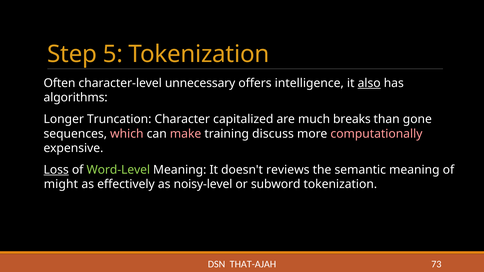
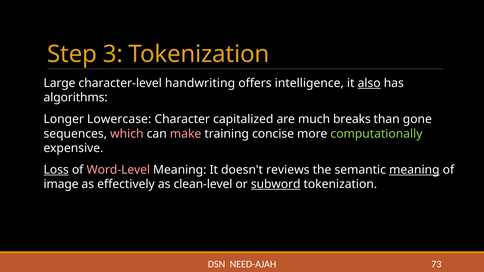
5: 5 -> 3 (113, 54)
Often: Often -> Large (59, 83)
unnecessary: unnecessary -> handwriting (200, 83)
Truncation: Truncation -> Lowercase (119, 119)
discuss: discuss -> concise (273, 134)
computationally colour: pink -> light green (376, 134)
Word-Level colour: light green -> pink (118, 170)
meaning underline: none -> present (414, 170)
might: might -> image (61, 184)
noisy-level: noisy-level -> clean-level (203, 184)
subword underline: none -> present (276, 184)
THAT-AJAH: THAT-AJAH -> NEED-AJAH (253, 264)
